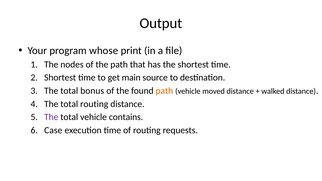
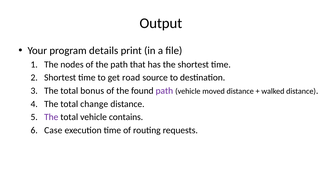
whose: whose -> details (104, 51)
main: main -> road (131, 78)
path colour: orange -> purple (164, 91)
total routing: routing -> change (94, 104)
